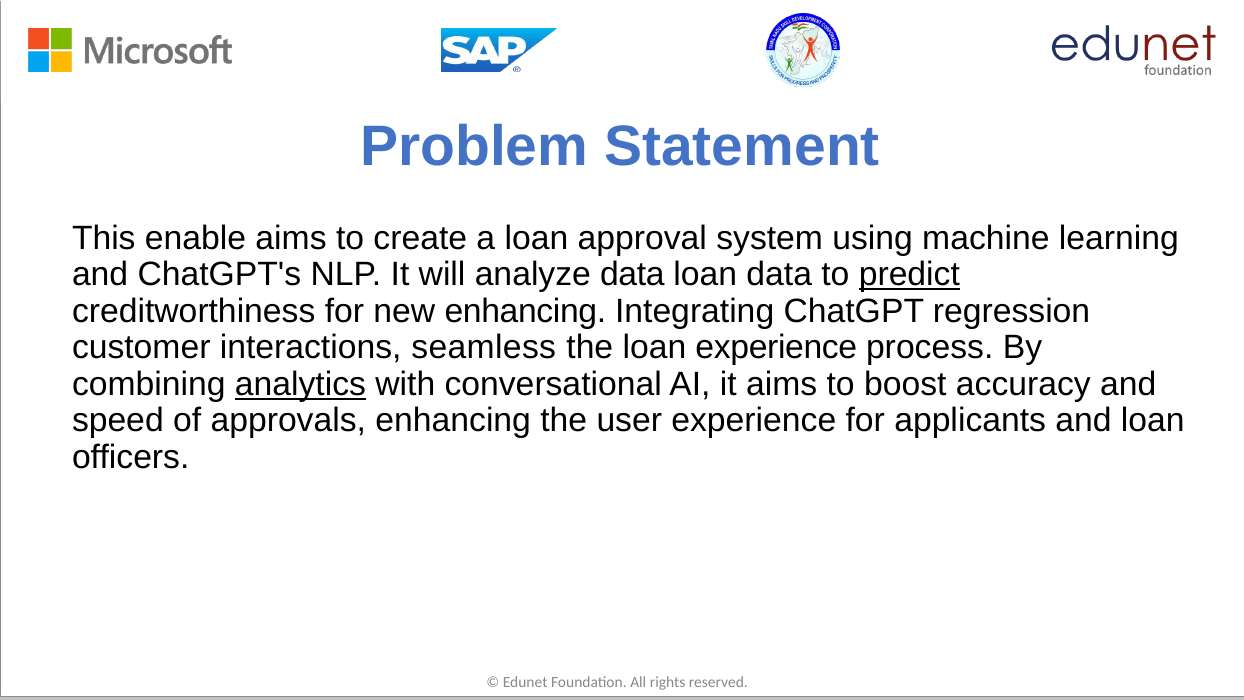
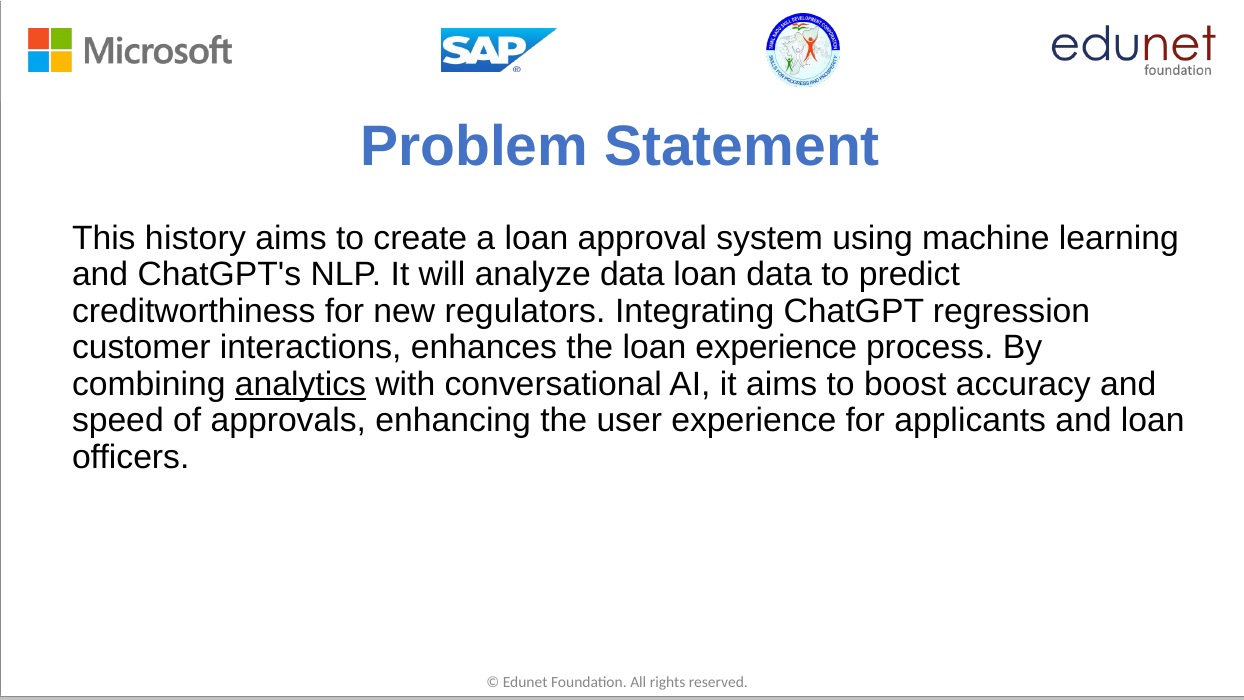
enable: enable -> history (195, 238)
predict underline: present -> none (909, 275)
new enhancing: enhancing -> regulators (525, 311)
seamless: seamless -> enhances (484, 347)
